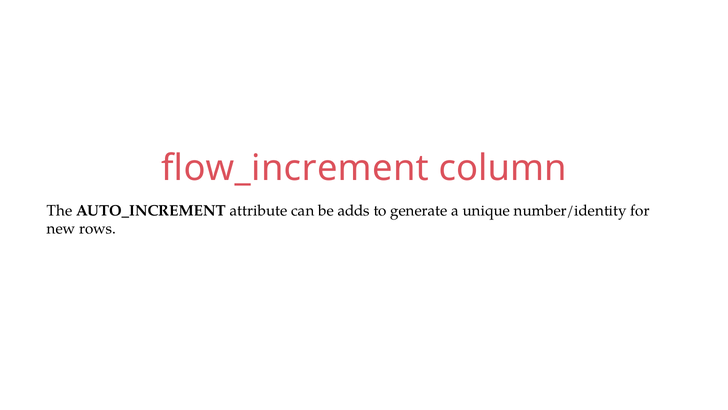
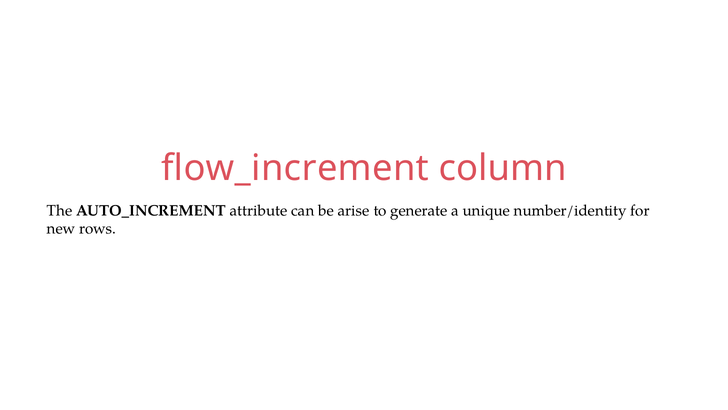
adds: adds -> arise (354, 210)
